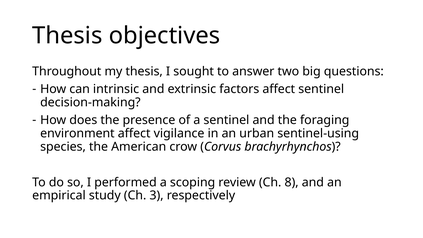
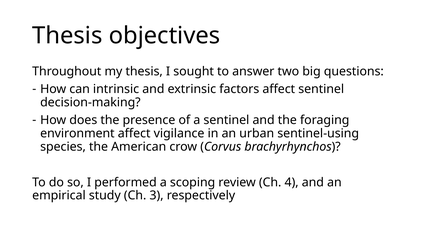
8: 8 -> 4 (292, 182)
